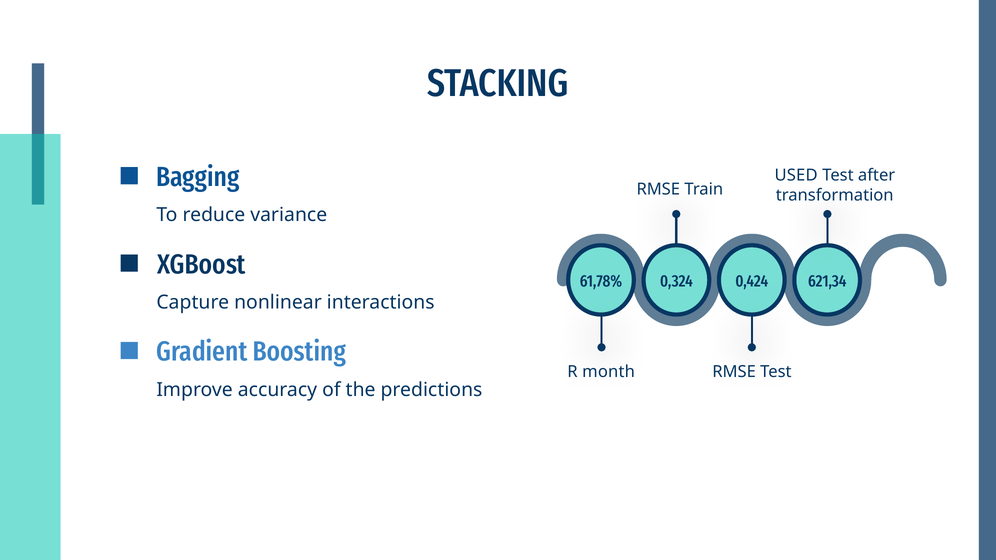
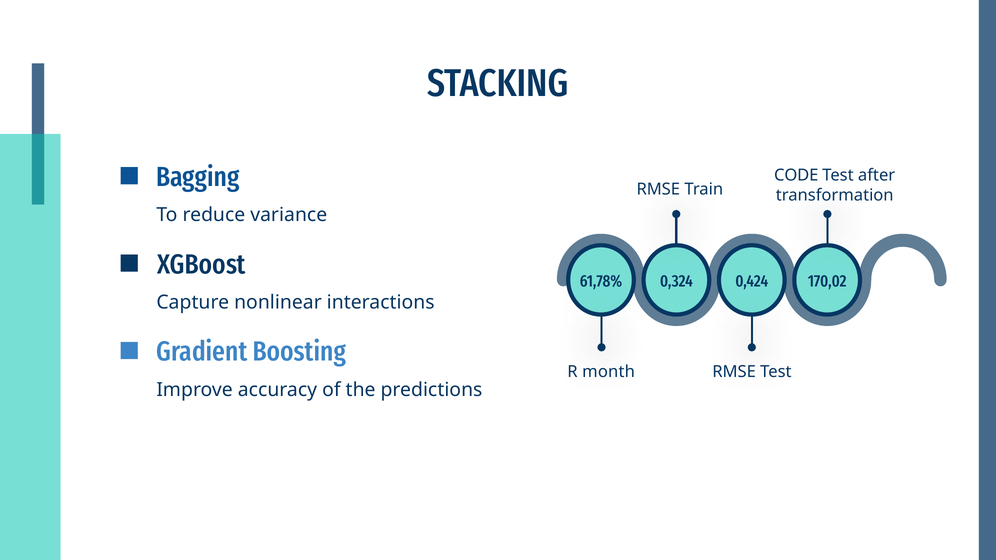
USED: USED -> CODE (796, 175)
621,34: 621,34 -> 170,02 (827, 281)
